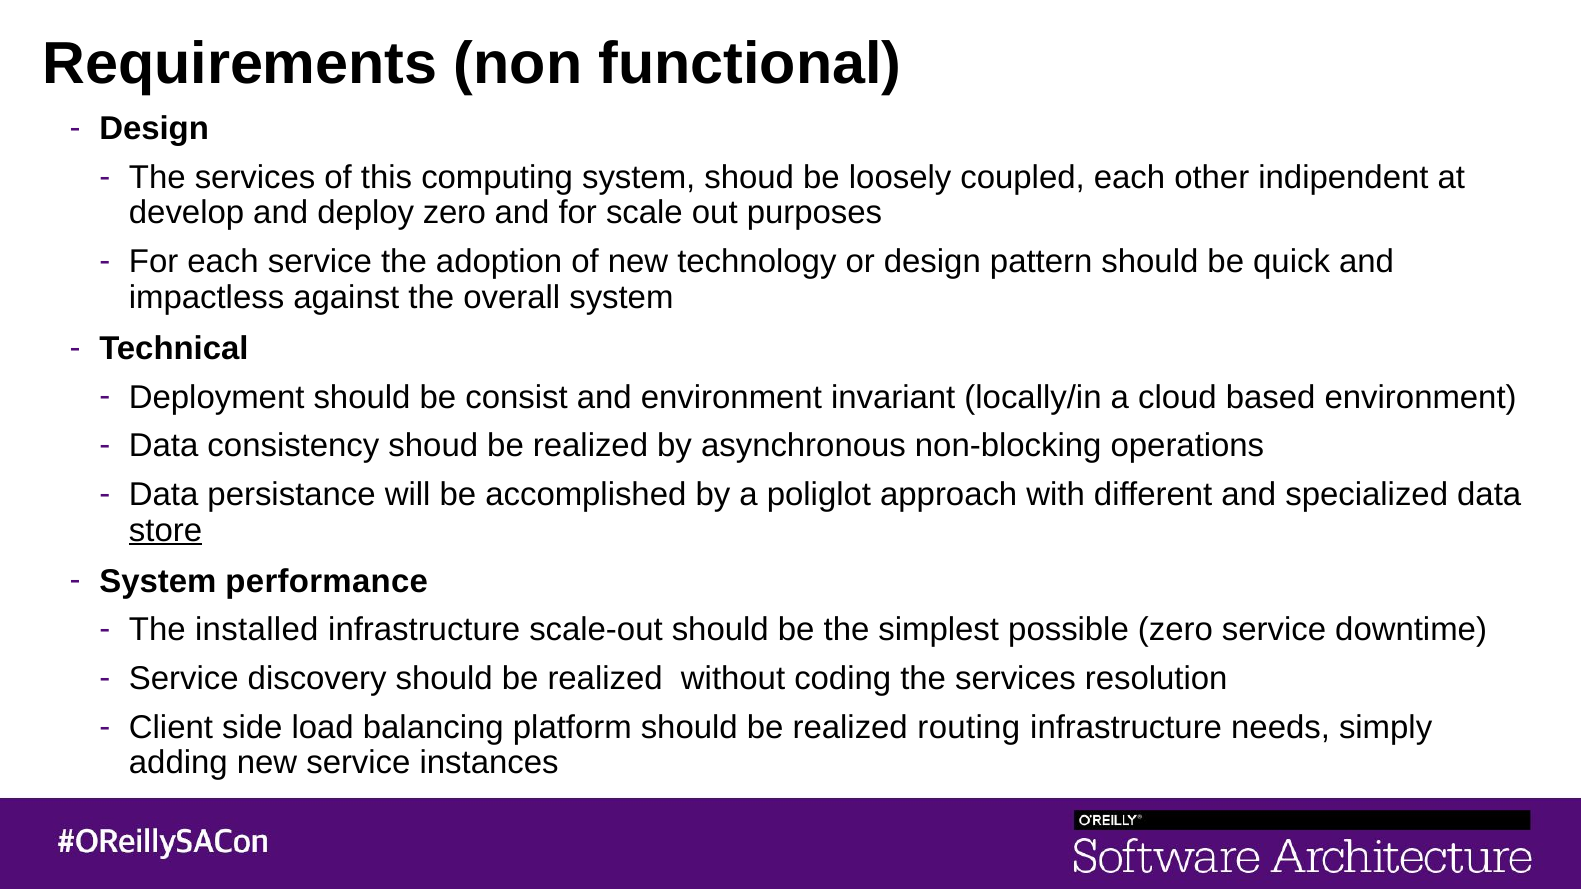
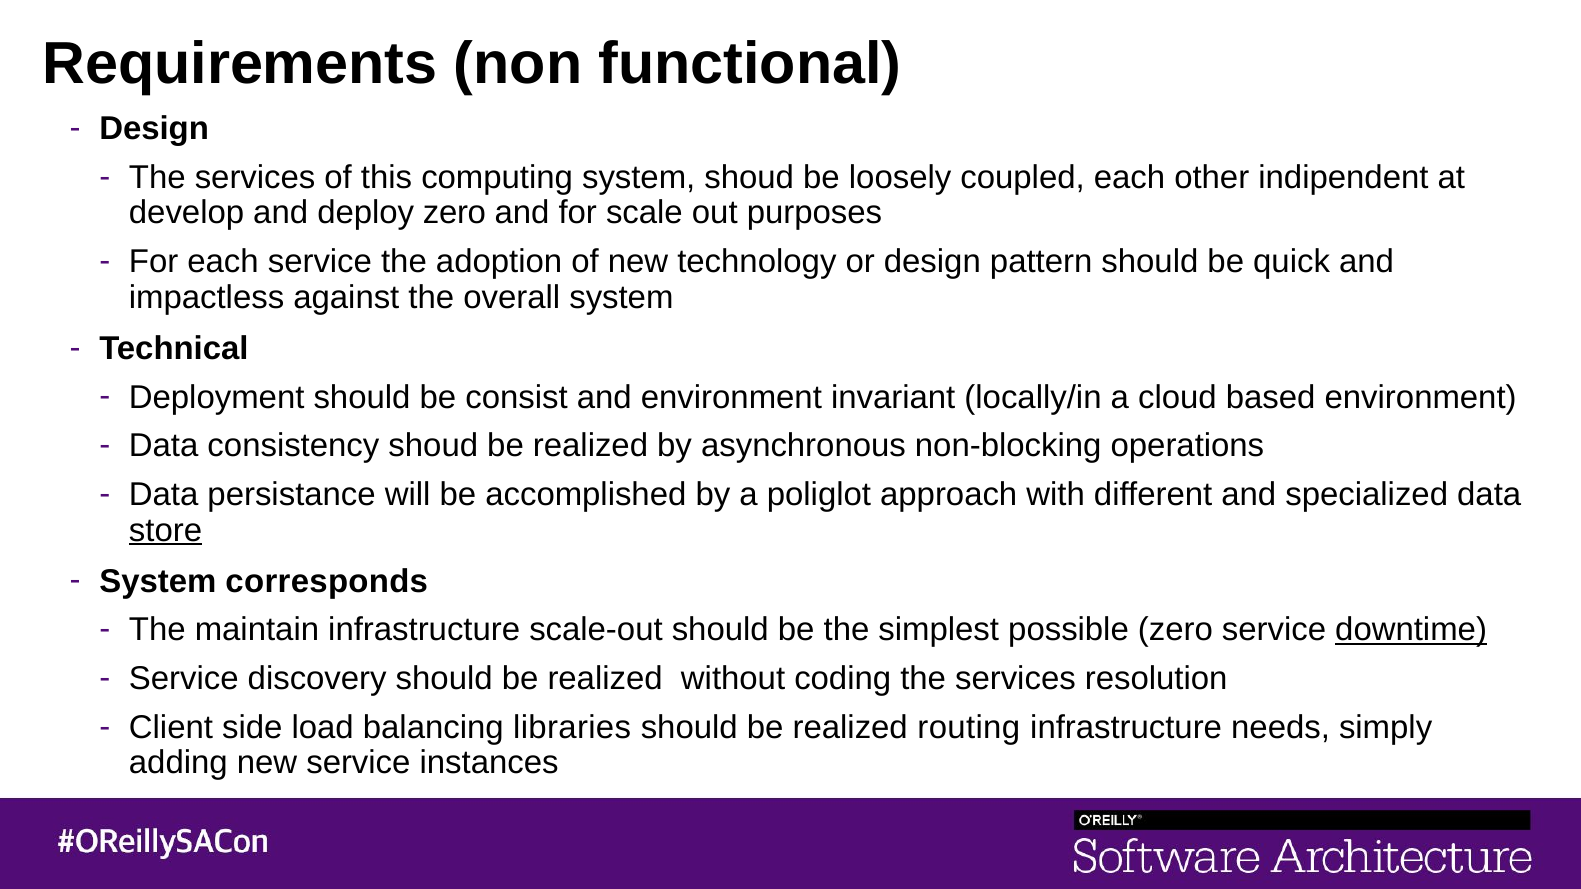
performance: performance -> corresponds (327, 582)
installed: installed -> maintain (257, 630)
downtime underline: none -> present (1411, 630)
platform: platform -> libraries (572, 728)
